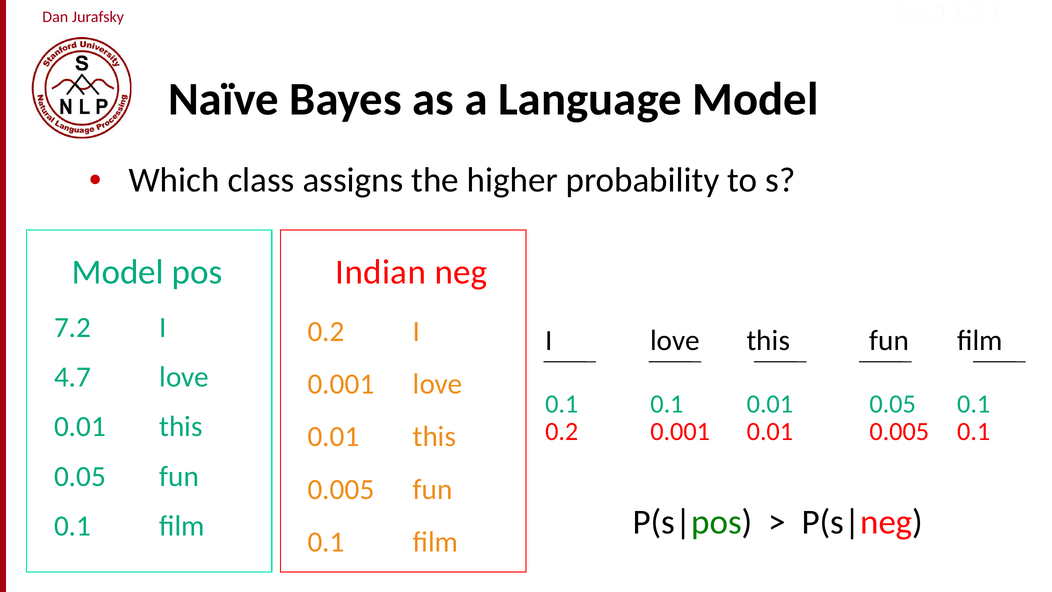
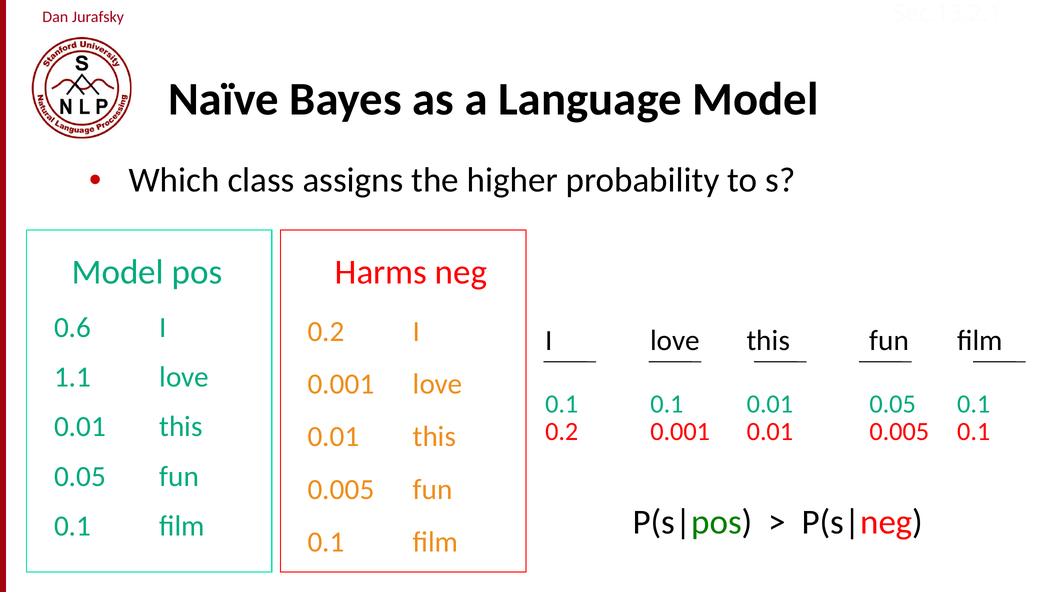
Indian: Indian -> Harms (381, 272)
7.2: 7.2 -> 0.6 (73, 327)
4.7: 4.7 -> 1.1 (73, 377)
